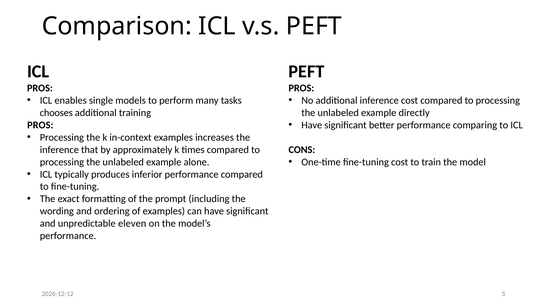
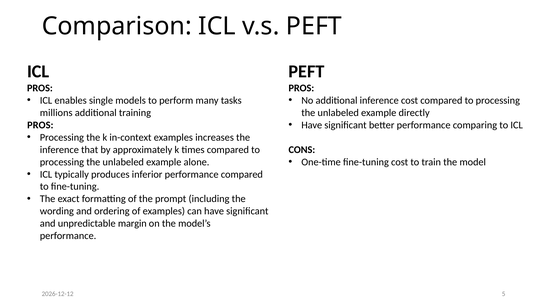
chooses: chooses -> millions (56, 113)
eleven: eleven -> margin (132, 223)
